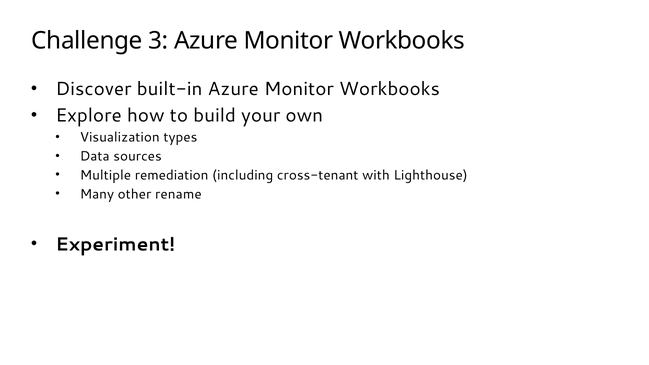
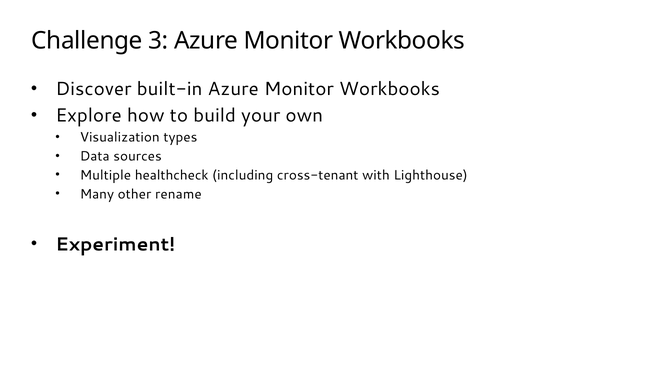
remediation: remediation -> healthcheck (172, 175)
